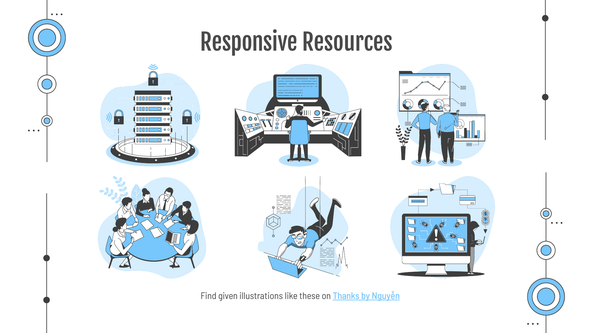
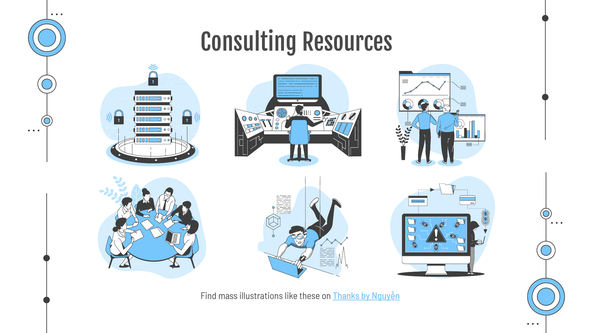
Responsive: Responsive -> Consulting (249, 43)
given: given -> mass (228, 296)
